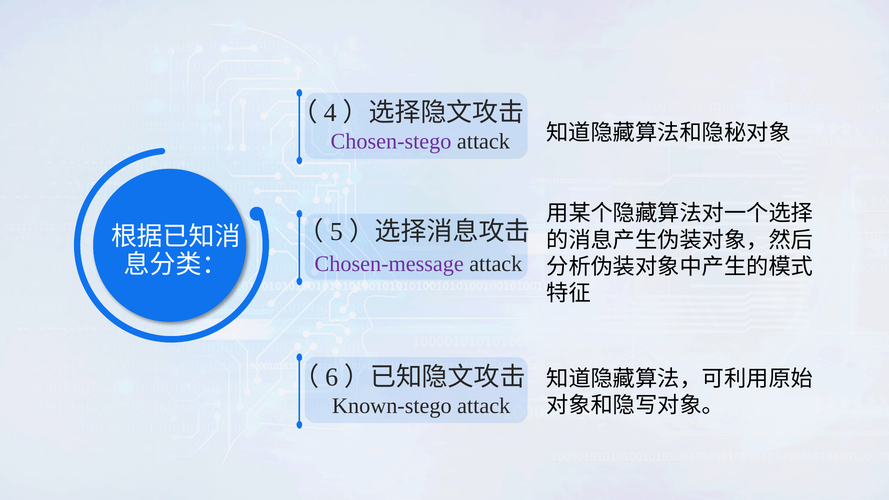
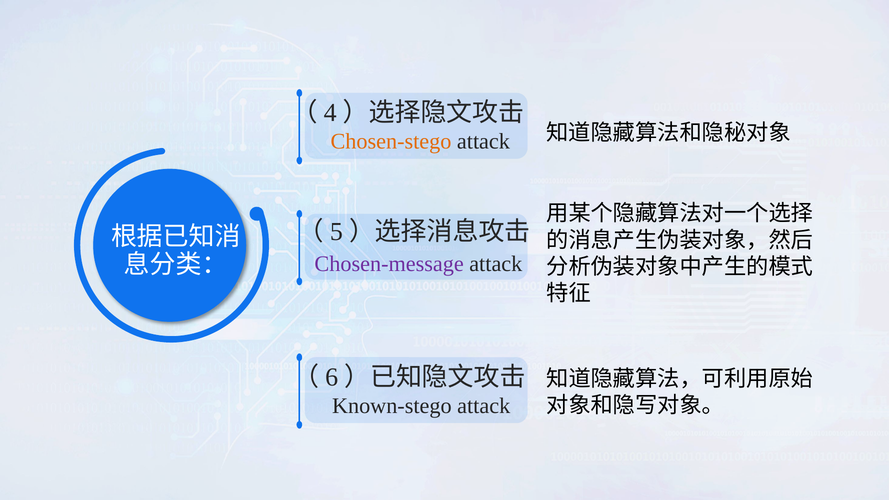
Chosen-stego colour: purple -> orange (391, 141)
